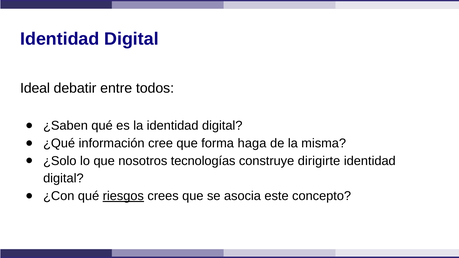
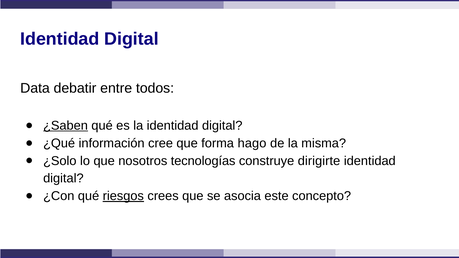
Ideal: Ideal -> Data (35, 88)
¿Saben underline: none -> present (66, 126)
haga: haga -> hago (252, 143)
